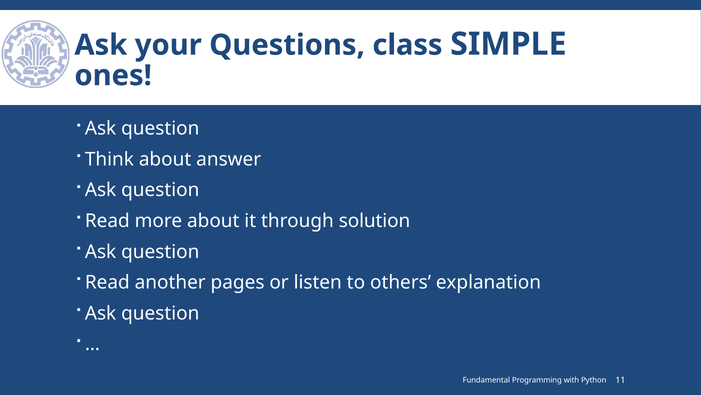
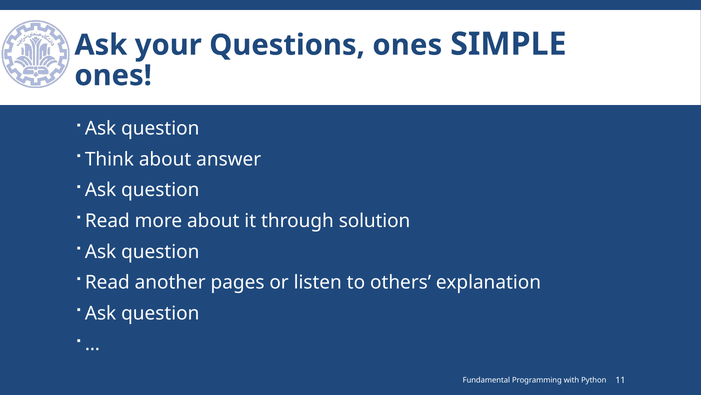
Questions class: class -> ones (407, 45)
